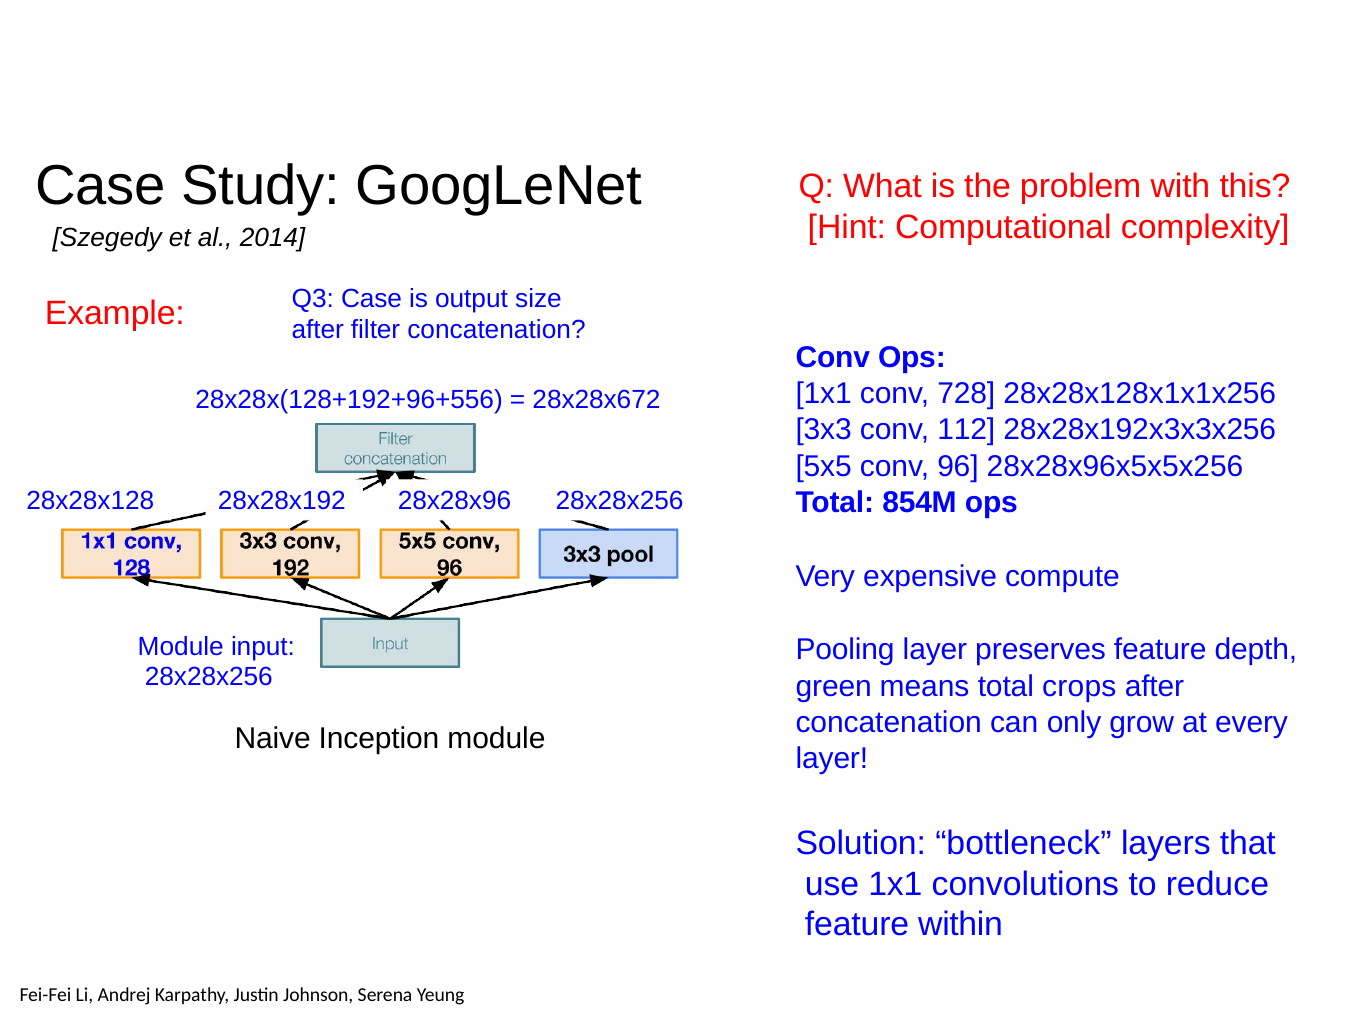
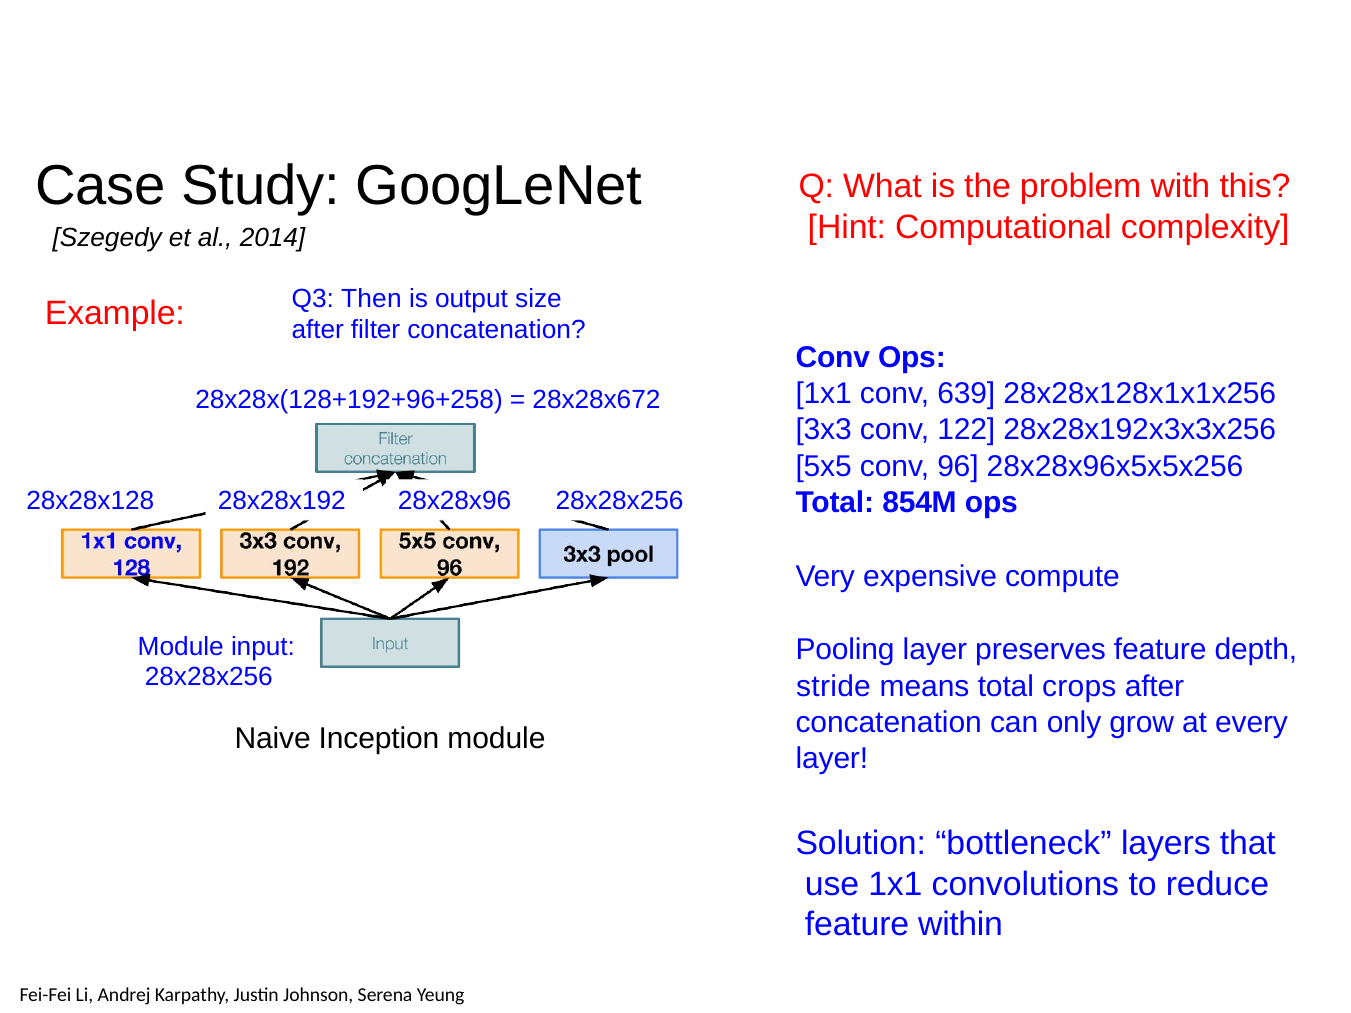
Q3 Case: Case -> Then (371, 299)
728: 728 -> 639 (966, 394)
28x28x(128+192+96+556: 28x28x(128+192+96+556 -> 28x28x(128+192+96+258 (349, 400)
112: 112 -> 122 (966, 430)
green: green -> stride (834, 686)
